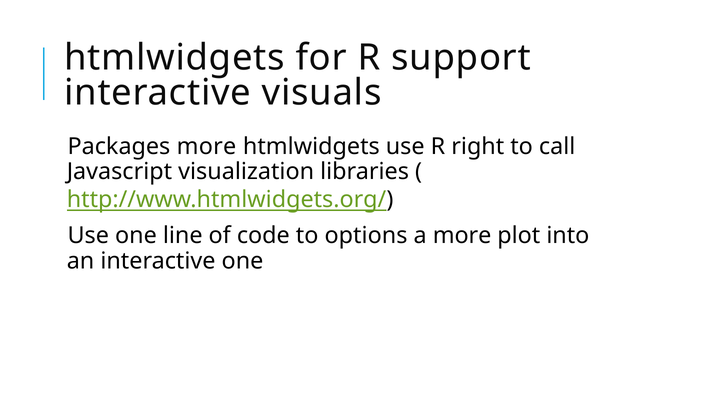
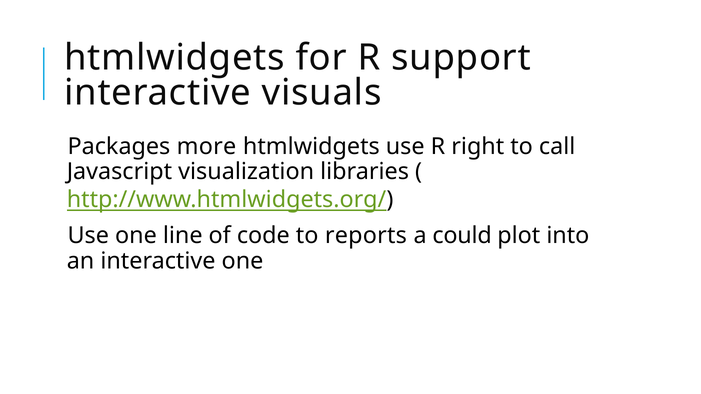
options: options -> reports (366, 236)
a more: more -> could (462, 236)
